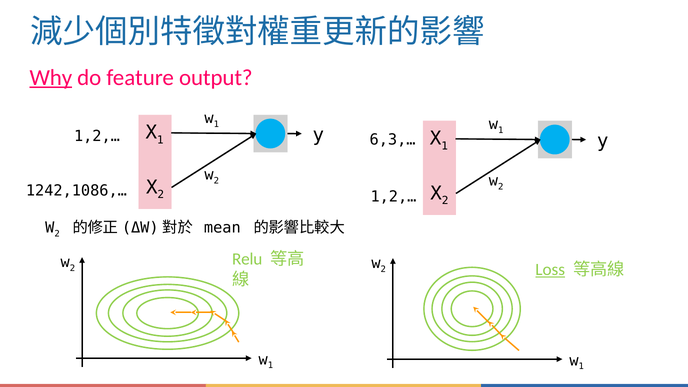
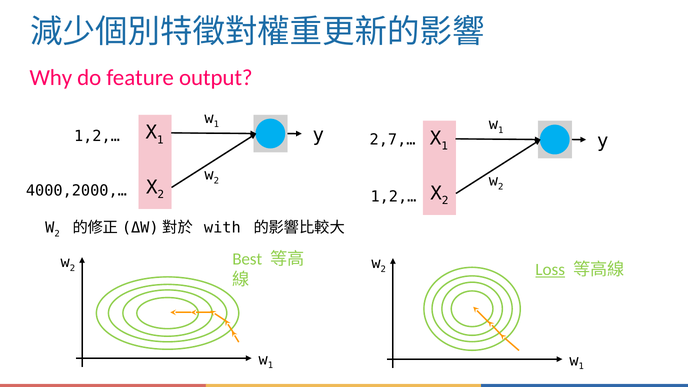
Why underline: present -> none (51, 77)
6,3,…: 6,3,… -> 2,7,… (393, 140)
1242,1086,…: 1242,1086,… -> 4000,2000,… (76, 191)
mean: mean -> with (222, 228)
Relu: Relu -> Best (247, 259)
